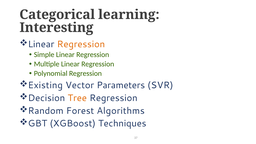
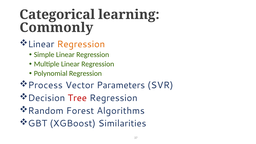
Interesting: Interesting -> Commonly (56, 28)
Existing: Existing -> Process (45, 85)
Tree colour: orange -> red (77, 98)
Techniques: Techniques -> Similarities (122, 123)
